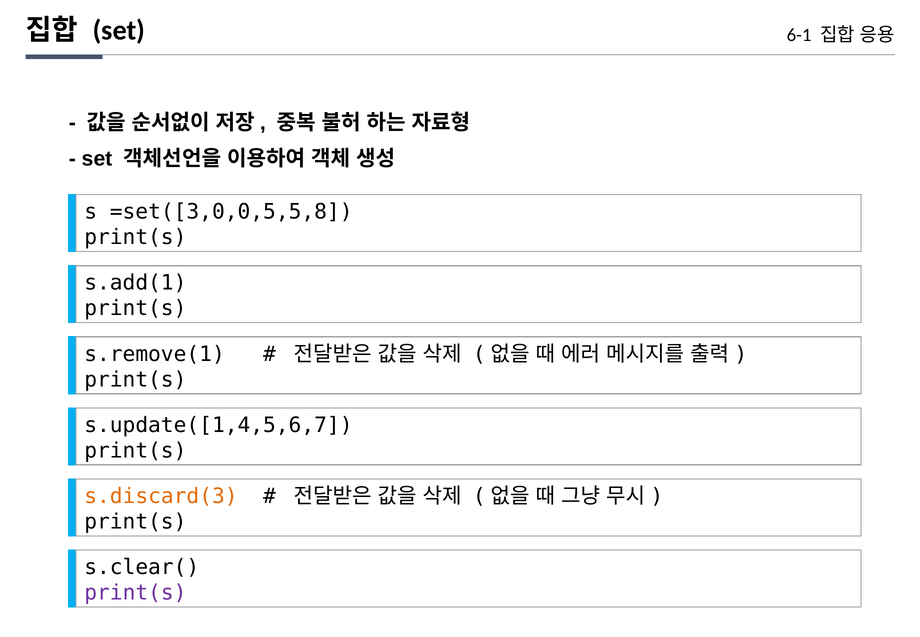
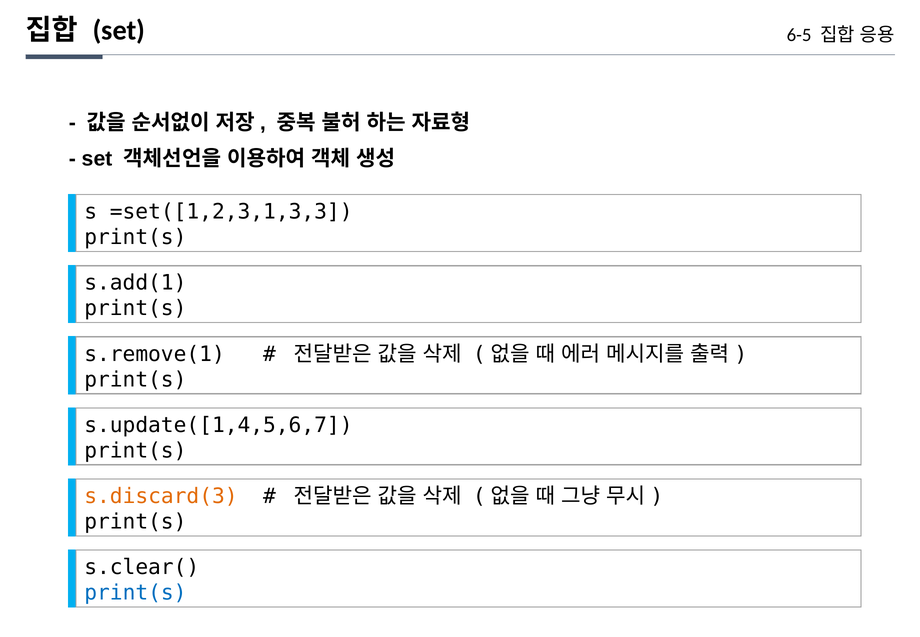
6-1: 6-1 -> 6-5 (799, 35)
=set([3,0,0,5,5,8: =set([3,0,0,5,5,8 -> =set([1,2,3,1,3,3 (231, 212)
print(s colour: purple -> blue (135, 593)
